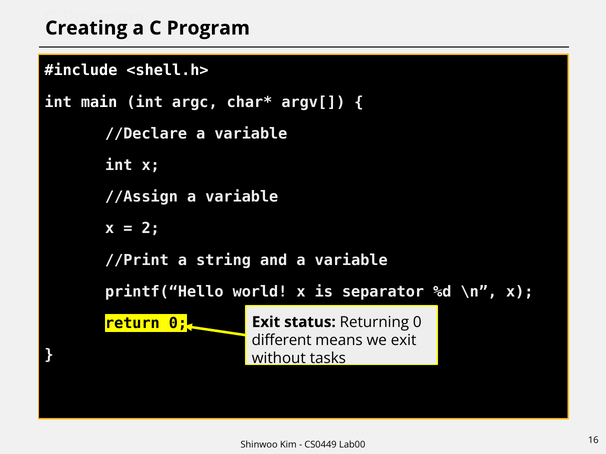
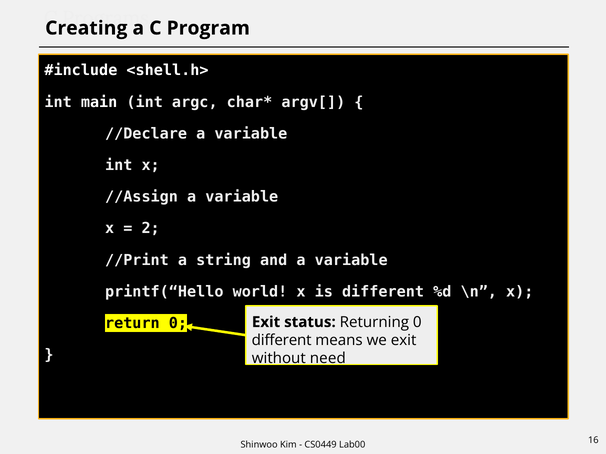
is separator: separator -> different (383, 292)
tasks: tasks -> need (328, 359)
